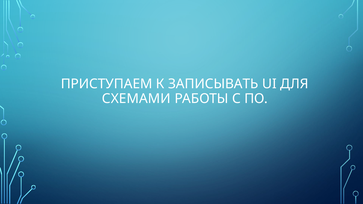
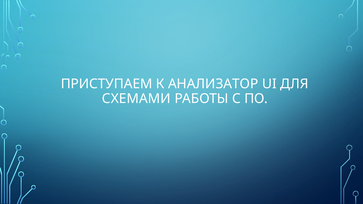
ЗАПИСЫВАТЬ: ЗАПИСЫВАТЬ -> АНАЛИЗАТОР (213, 84)
